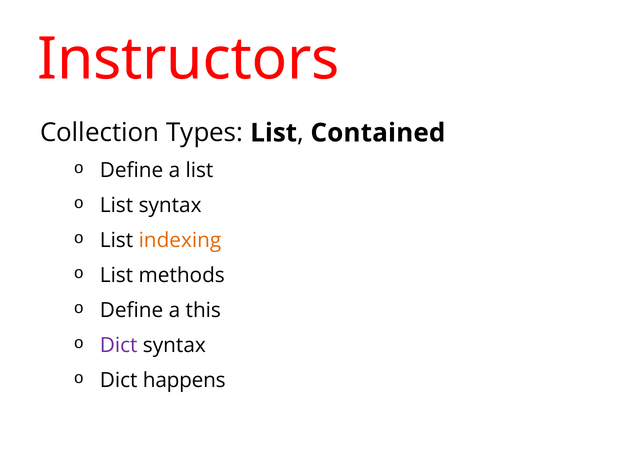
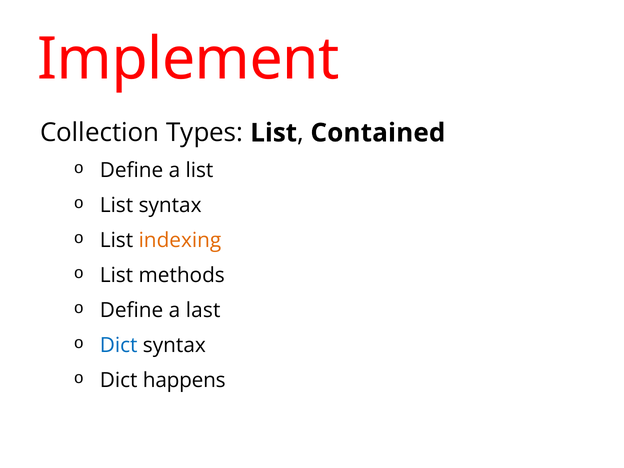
Instructors: Instructors -> Implement (188, 59)
this: this -> last (203, 310)
Dict colour: purple -> blue (119, 345)
